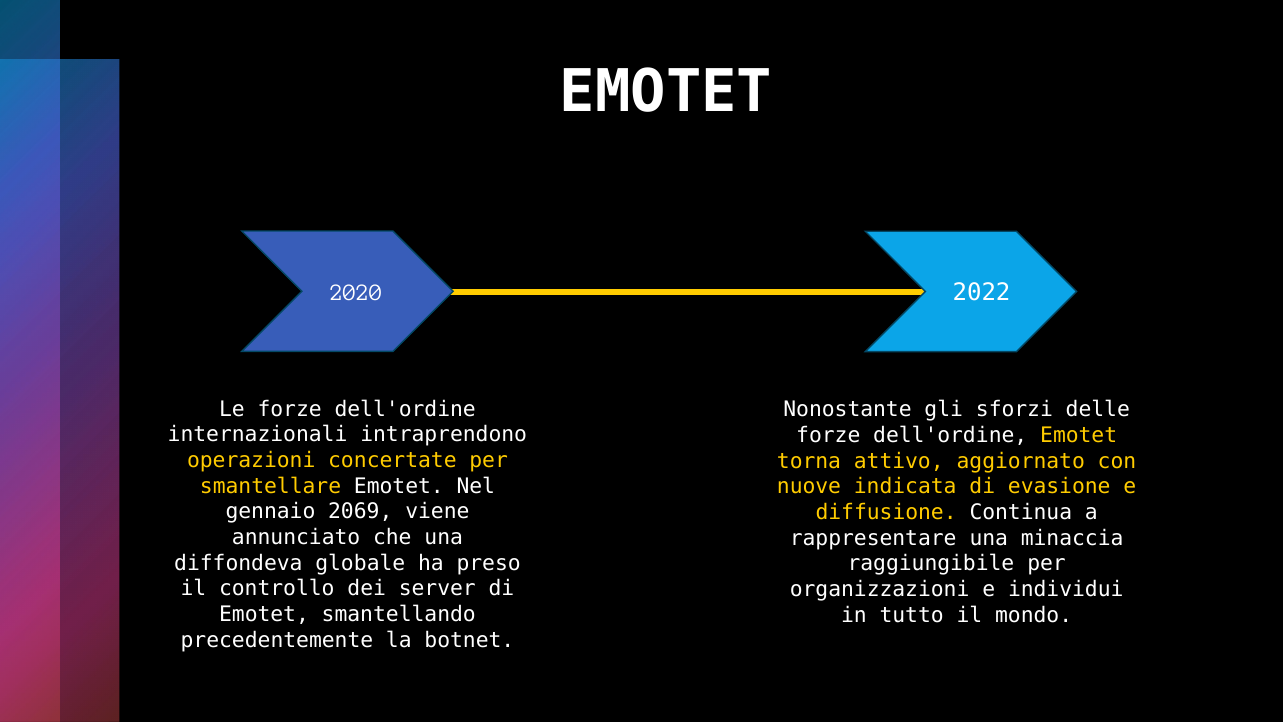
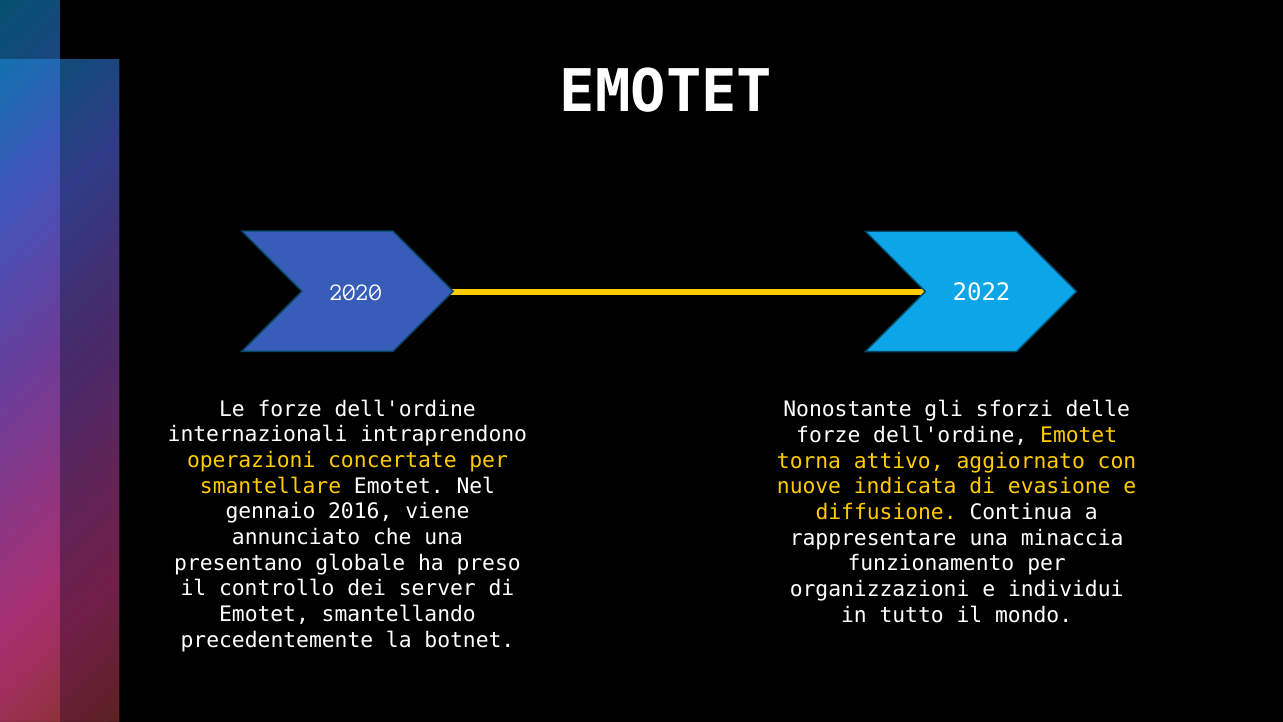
2069: 2069 -> 2016 (360, 512)
diffondeva: diffondeva -> presentano (238, 563)
raggiungibile: raggiungibile -> funzionamento (931, 563)
